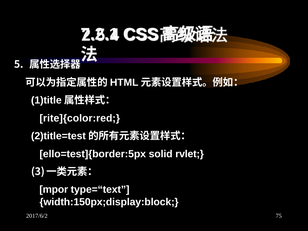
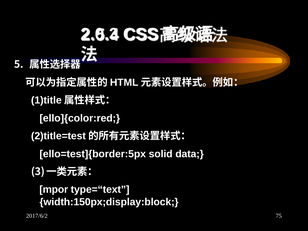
7.2.1: 7.2.1 -> 2.0.3 (100, 34)
rite]{color:red: rite]{color:red -> ello]{color:red (80, 118)
rvlet: rvlet -> data (190, 154)
